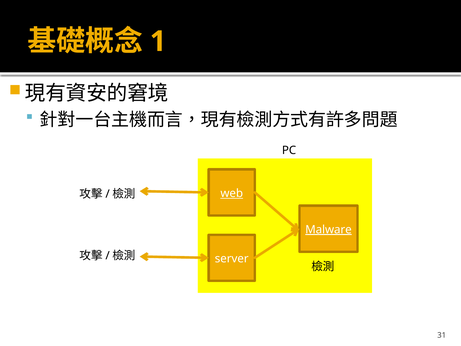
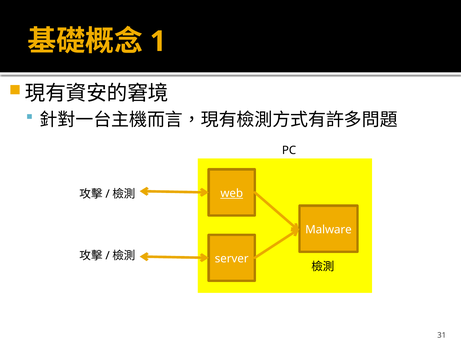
Malware underline: present -> none (328, 229)
